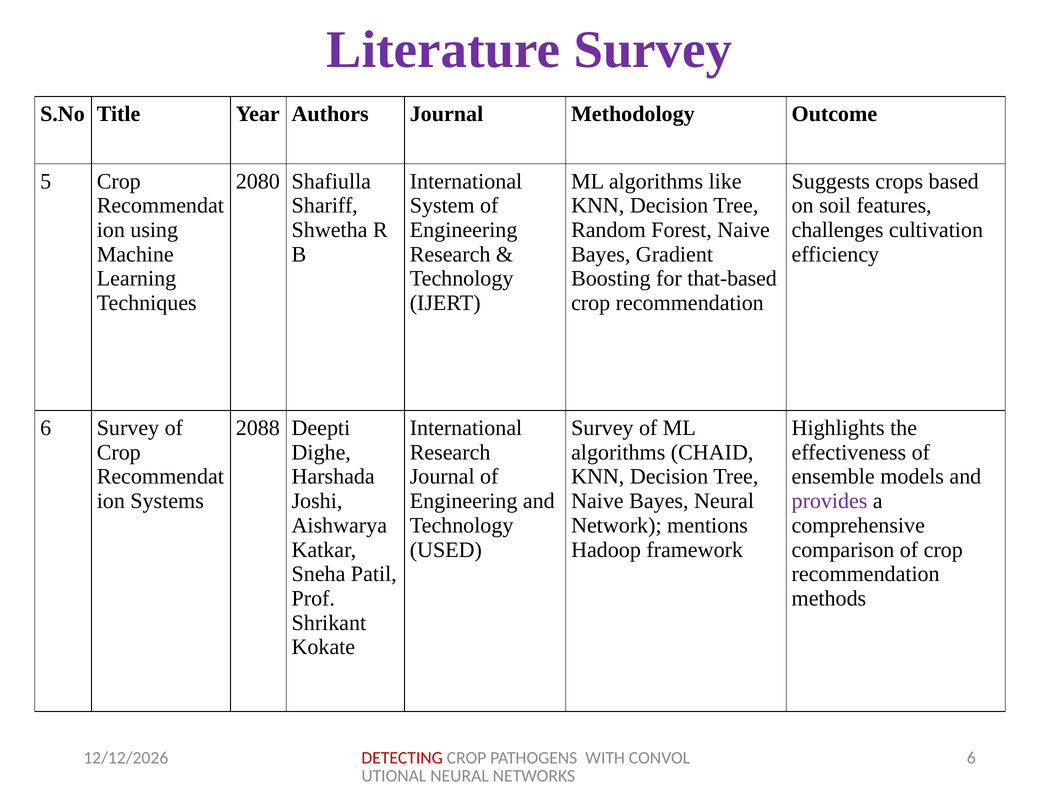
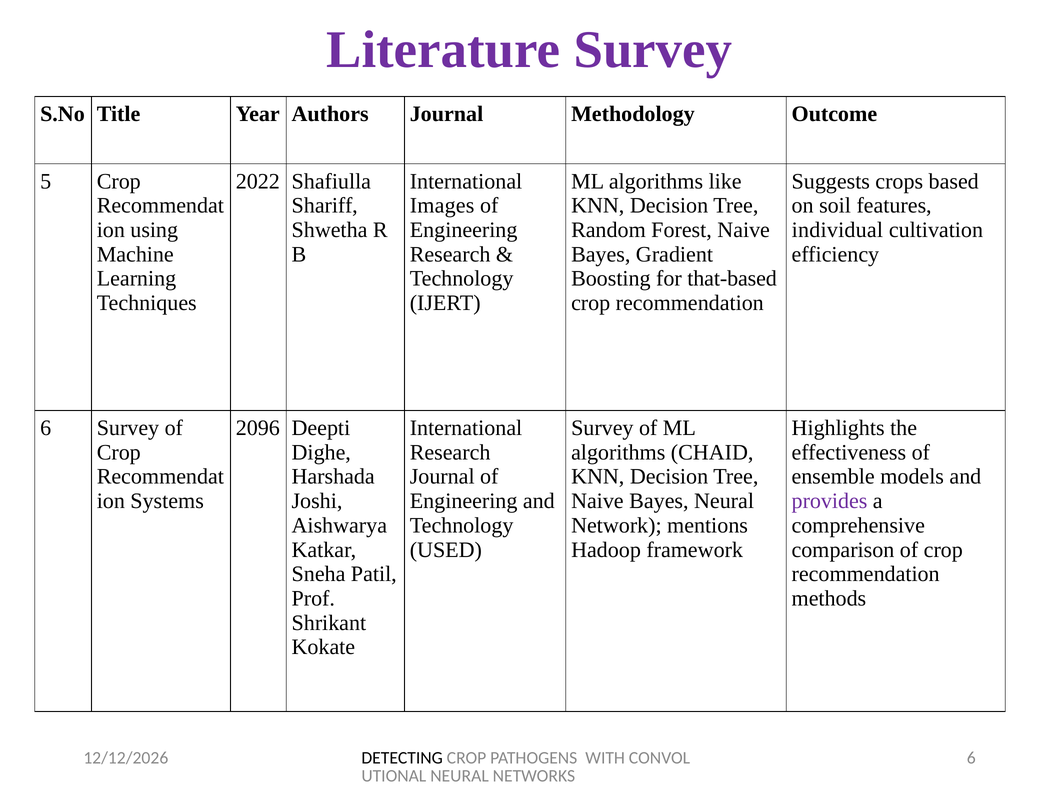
2080: 2080 -> 2022 (258, 181)
System: System -> Images (442, 206)
challenges: challenges -> individual (837, 230)
2088: 2088 -> 2096 (258, 428)
DETECTING colour: red -> black (402, 758)
